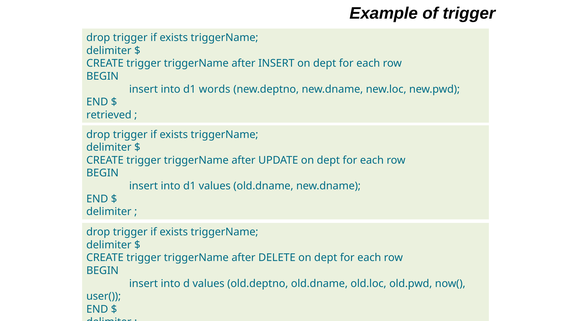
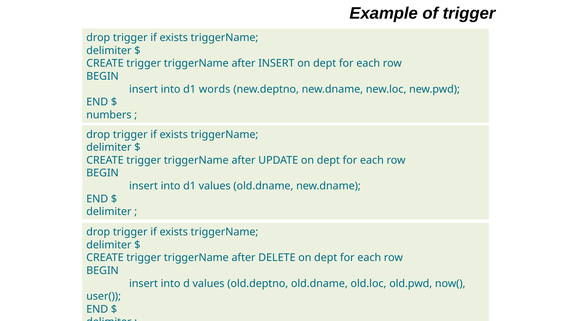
retrieved: retrieved -> numbers (109, 115)
